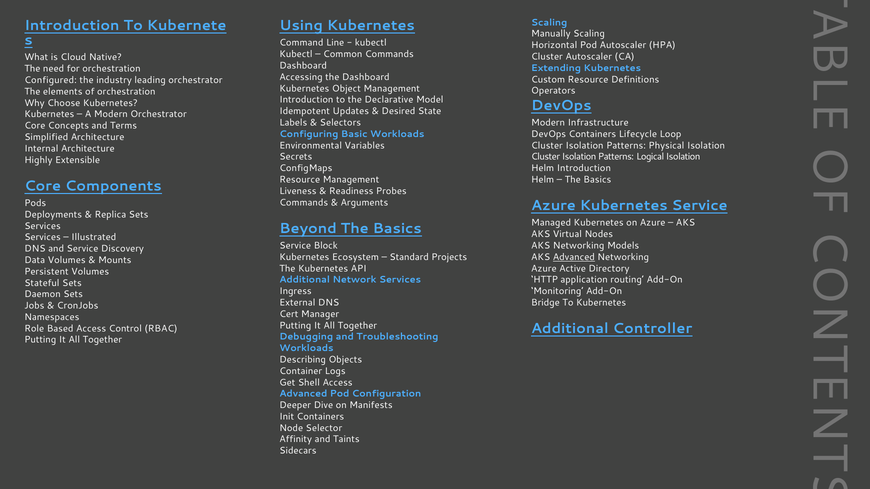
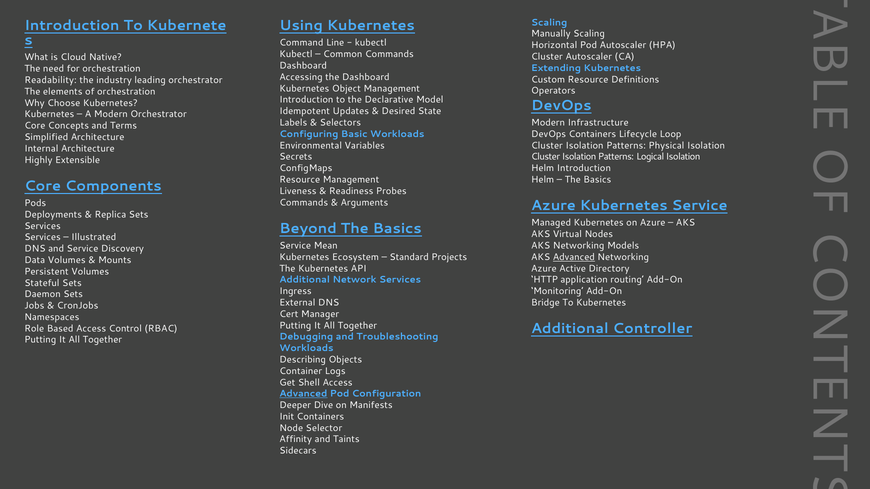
Configured: Configured -> Readability (51, 80)
Block: Block -> Mean (326, 246)
Advanced underline: none -> present (303, 394)
